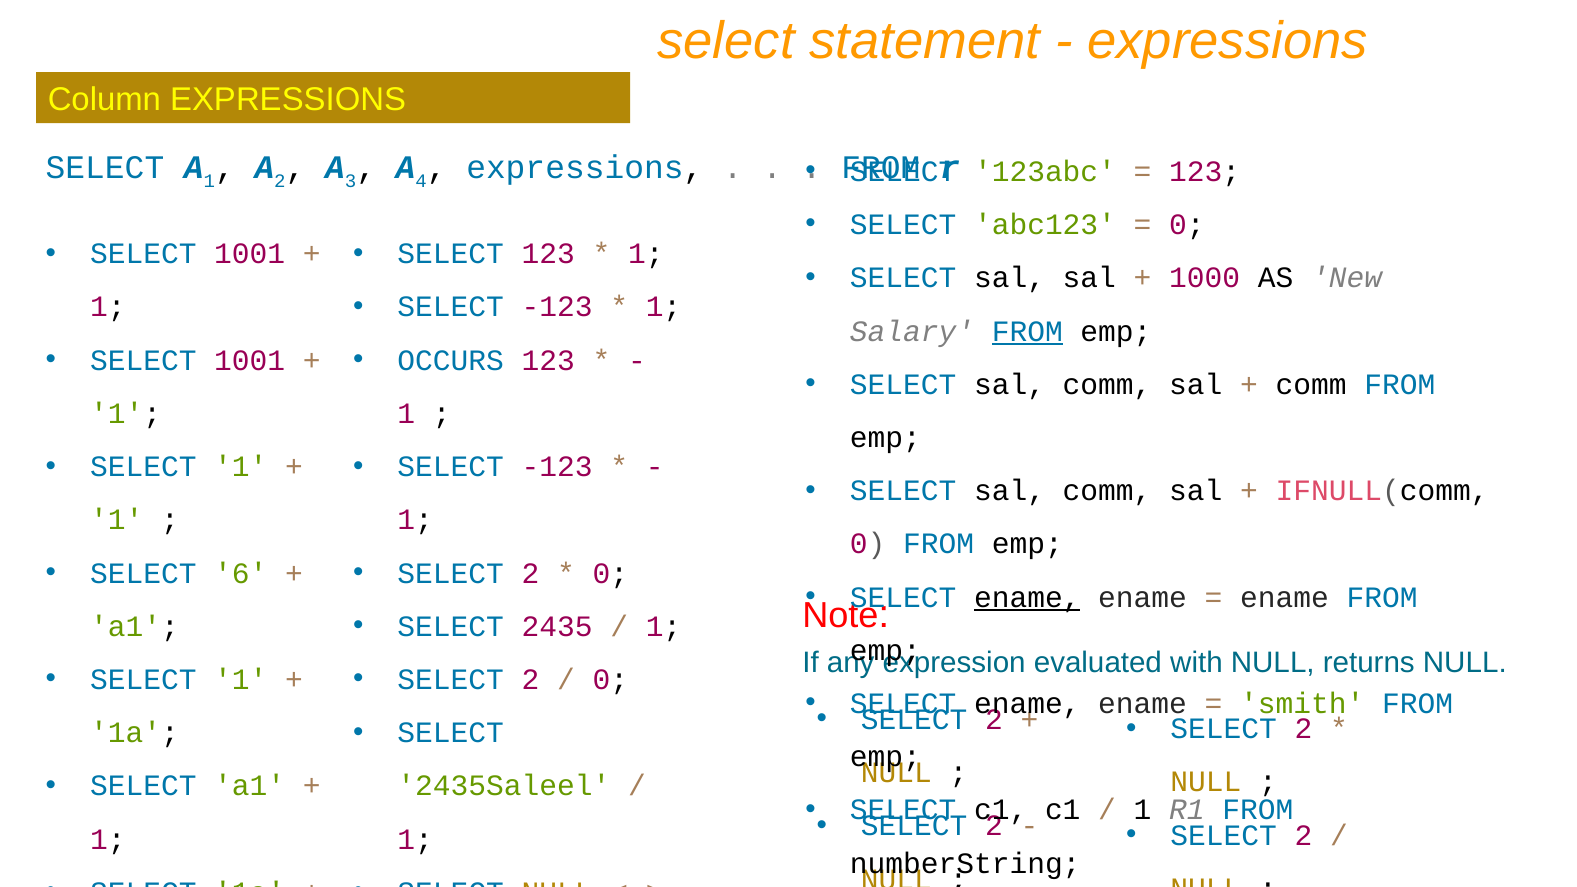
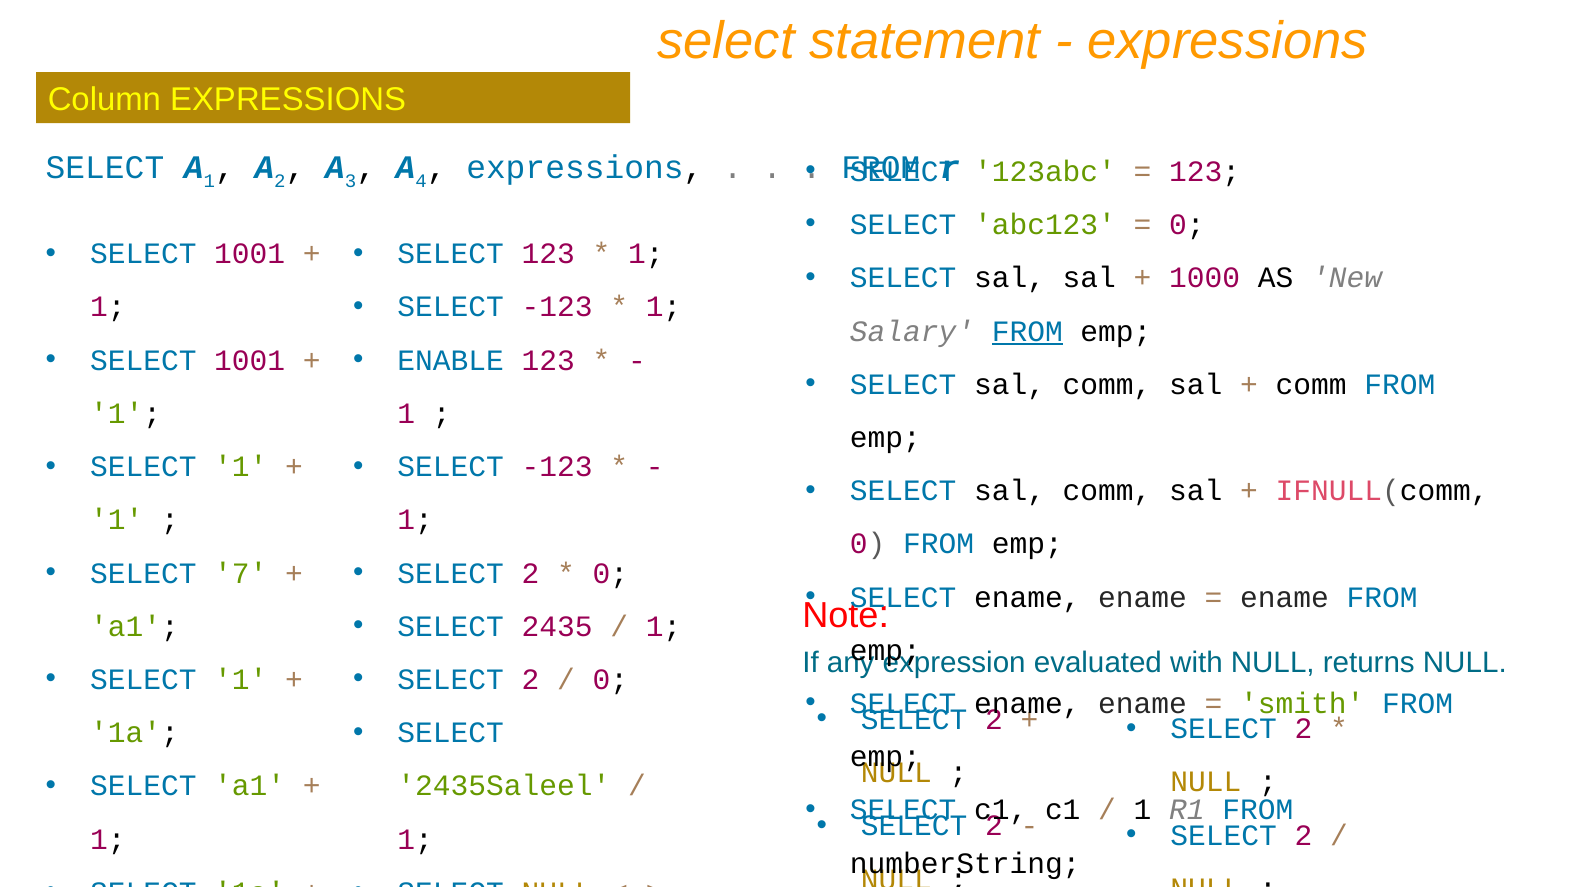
OCCURS: OCCURS -> ENABLE (451, 360)
6: 6 -> 7 (241, 573)
ename underline: present -> none (1027, 597)
